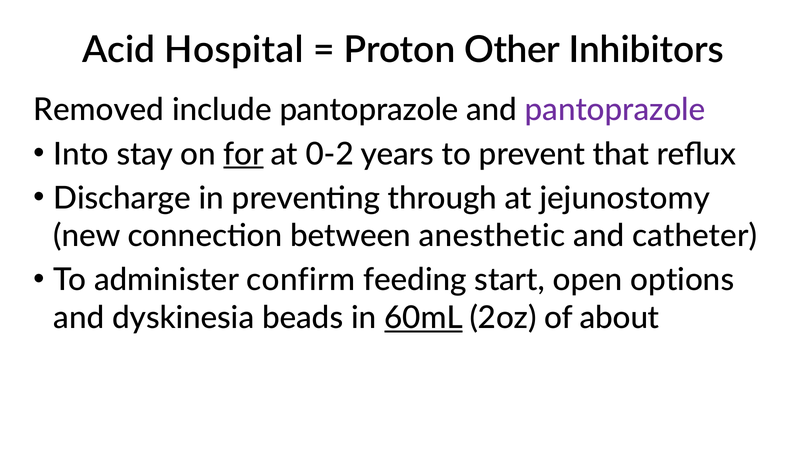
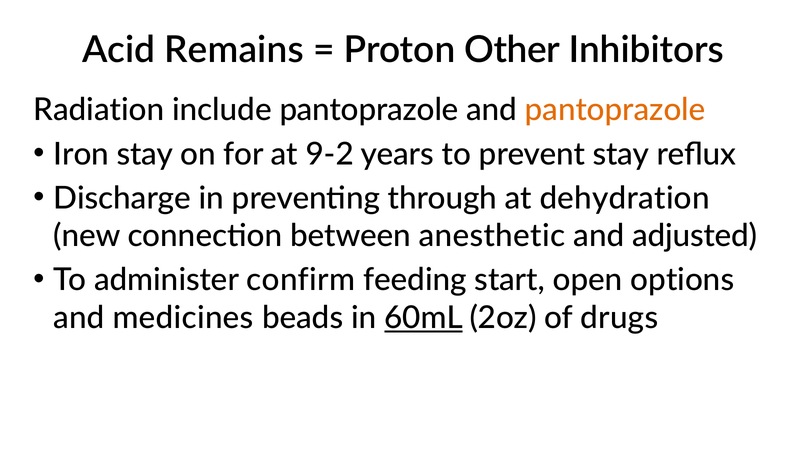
Hospital: Hospital -> Remains (234, 50)
Removed: Removed -> Radiation (99, 110)
pantoprazole colour: purple -> orange (615, 110)
Into: Into -> Iron (81, 154)
for underline: present -> none (244, 154)
0-2: 0-2 -> 9-2 (330, 154)
prevent that: that -> stay (621, 154)
jejunostomy: jejunostomy -> dehydration (625, 198)
catheter: catheter -> adjusted (695, 236)
dyskinesia: dyskinesia -> medicines (183, 318)
about: about -> drugs (619, 318)
